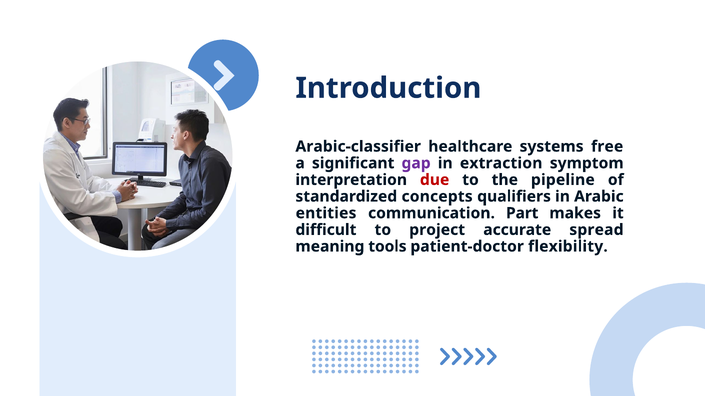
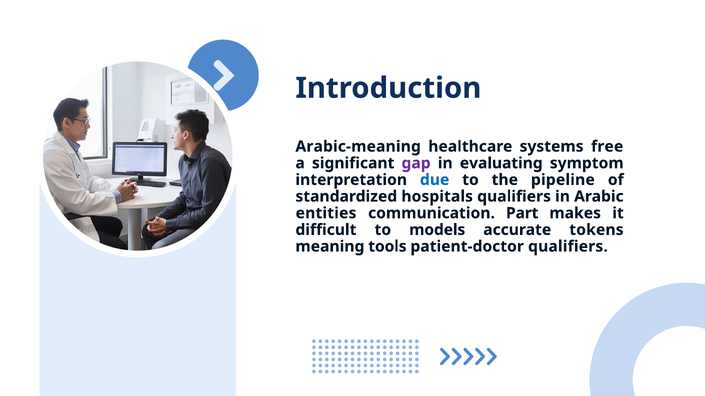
Arabic-classifier: Arabic-classifier -> Arabic-meaning (358, 147)
extraction: extraction -> evaluating (501, 163)
due colour: red -> blue (435, 180)
concepts: concepts -> hospitals (437, 197)
project: project -> models (437, 230)
spread: spread -> tokens (596, 230)
patient-doctor flexibility: flexibility -> qualifiers (568, 247)
